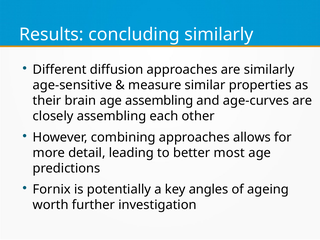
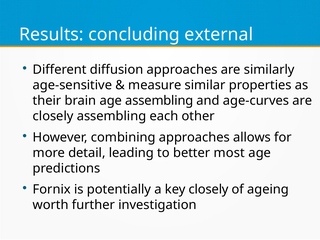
concluding similarly: similarly -> external (219, 34)
key angles: angles -> closely (209, 189)
